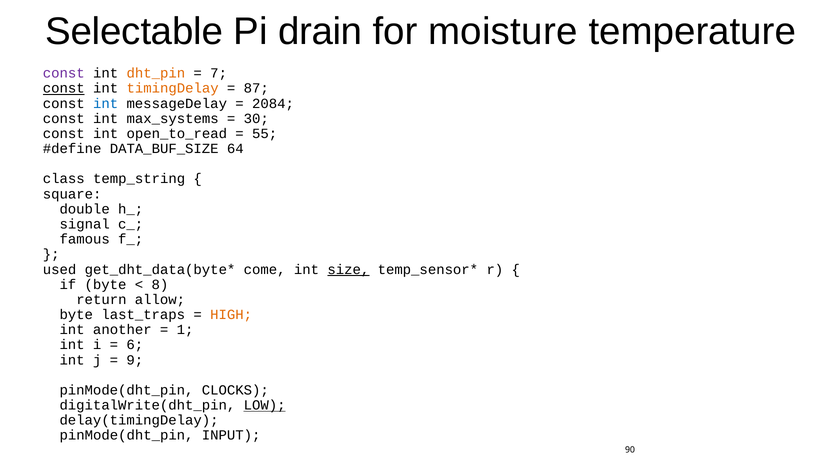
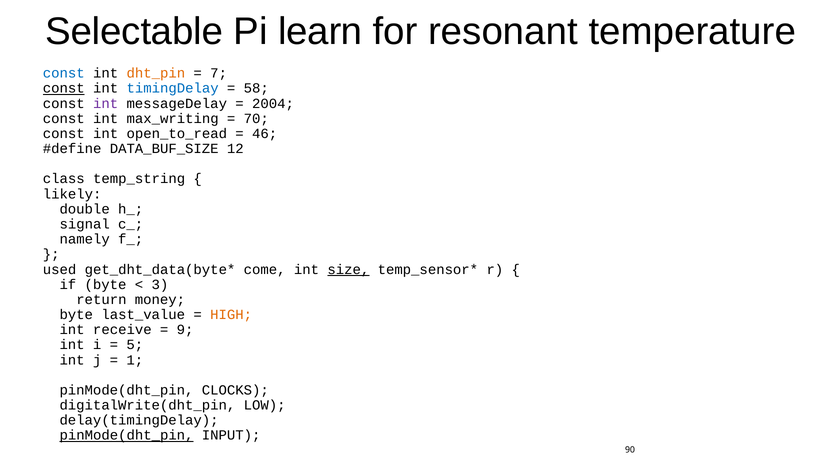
drain: drain -> learn (320, 32)
moisture: moisture -> resonant (503, 32)
const colour: purple -> blue (64, 73)
timingDelay colour: orange -> blue (173, 88)
87: 87 -> 58 (256, 88)
int colour: blue -> purple (106, 104)
2084: 2084 -> 2004 (273, 104)
max_systems: max_systems -> max_writing (173, 119)
30: 30 -> 70 (256, 119)
55: 55 -> 46 (265, 134)
64: 64 -> 12 (235, 149)
square: square -> likely (72, 194)
famous: famous -> namely (85, 239)
8: 8 -> 3 (160, 285)
allow: allow -> money (160, 300)
last_traps: last_traps -> last_value (143, 315)
another: another -> receive (122, 330)
1: 1 -> 9 (185, 330)
6: 6 -> 5 (135, 345)
9: 9 -> 1 (135, 360)
LOW underline: present -> none (265, 406)
pinMode(dht_pin underline: none -> present (127, 436)
